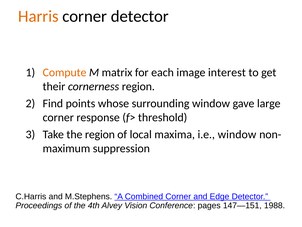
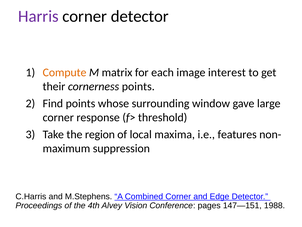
Harris colour: orange -> purple (38, 16)
cornerness region: region -> points (138, 86)
i.e window: window -> features (237, 134)
